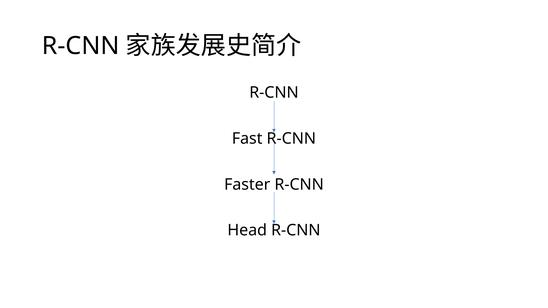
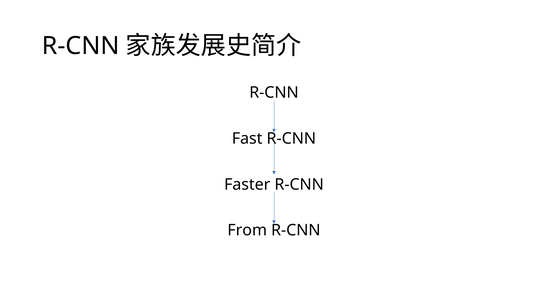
Head: Head -> From (247, 231)
